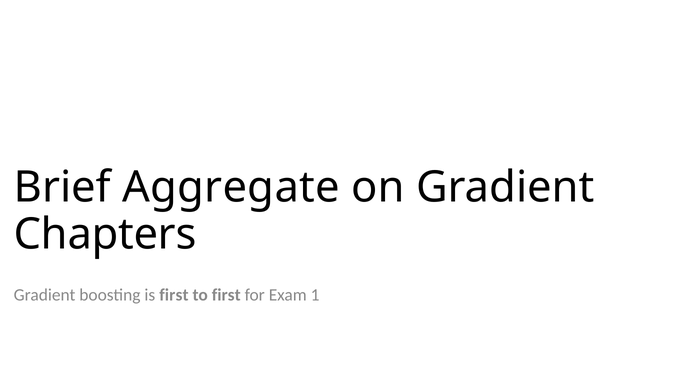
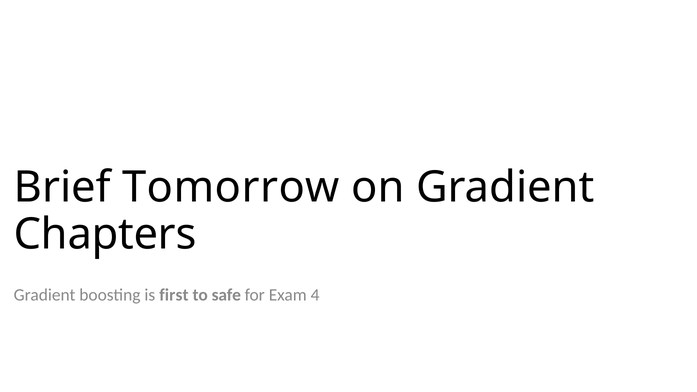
Aggregate: Aggregate -> Tomorrow (231, 187)
to first: first -> safe (226, 295)
1: 1 -> 4 (315, 295)
